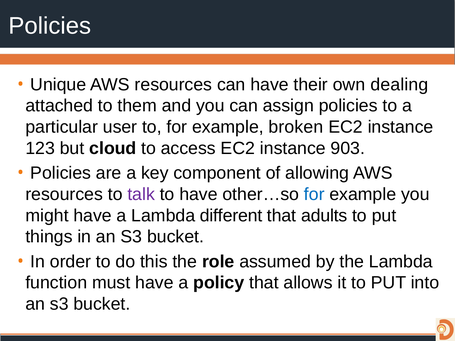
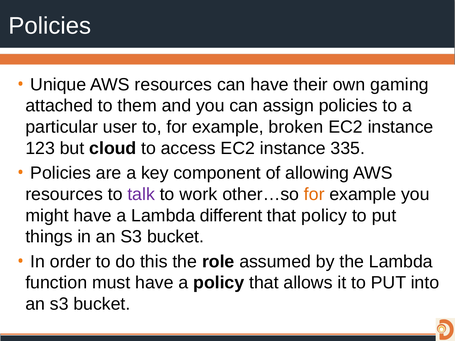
dealing: dealing -> gaming (399, 85)
903: 903 -> 335 (348, 148)
to have: have -> work (198, 194)
for colour: blue -> orange (314, 194)
that adults: adults -> policy (324, 216)
